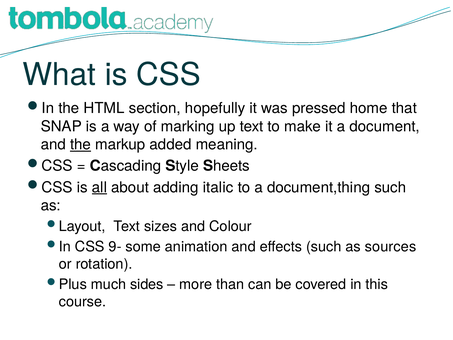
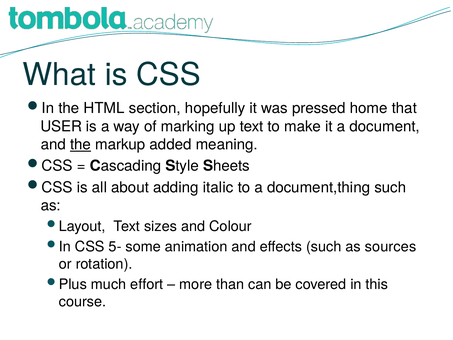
SNAP: SNAP -> USER (61, 126)
all underline: present -> none (99, 187)
9-: 9- -> 5- (115, 246)
sides: sides -> effort (147, 284)
